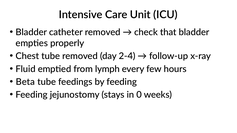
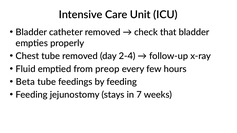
lymph: lymph -> preop (107, 69)
0: 0 -> 7 (139, 95)
